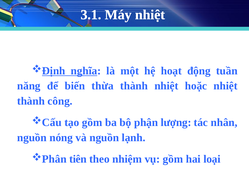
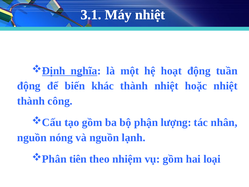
năng: năng -> động (29, 86)
thừa: thừa -> khác (103, 86)
